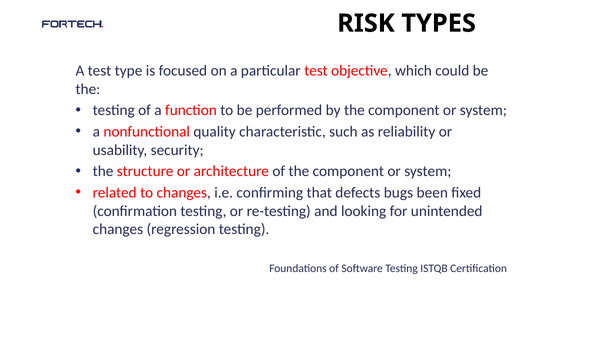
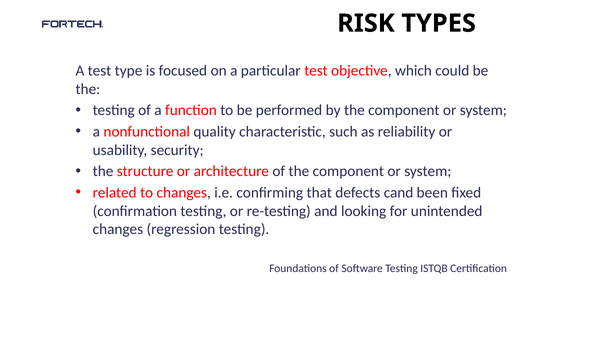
bugs: bugs -> cand (399, 193)
